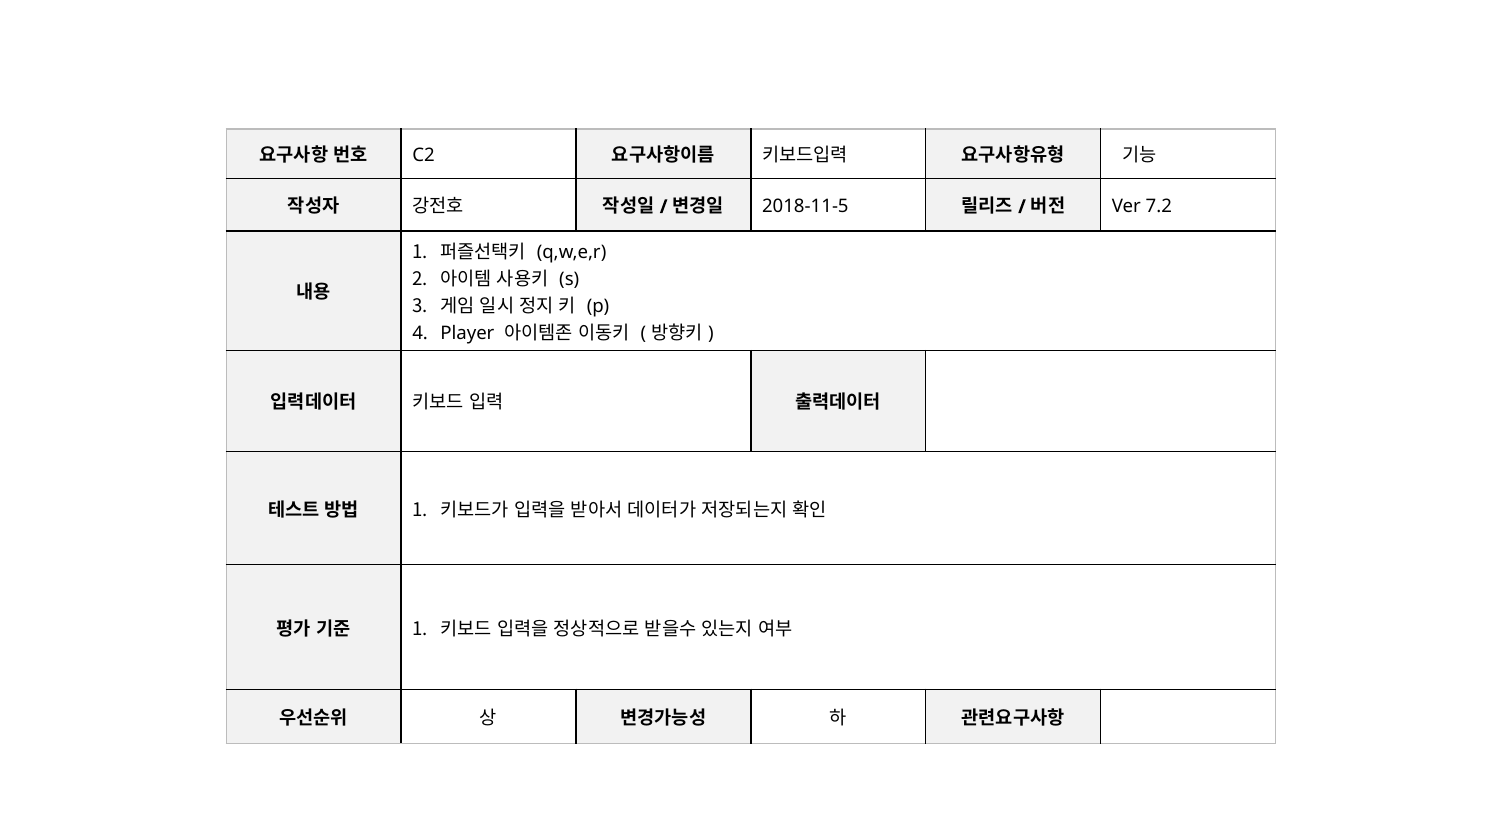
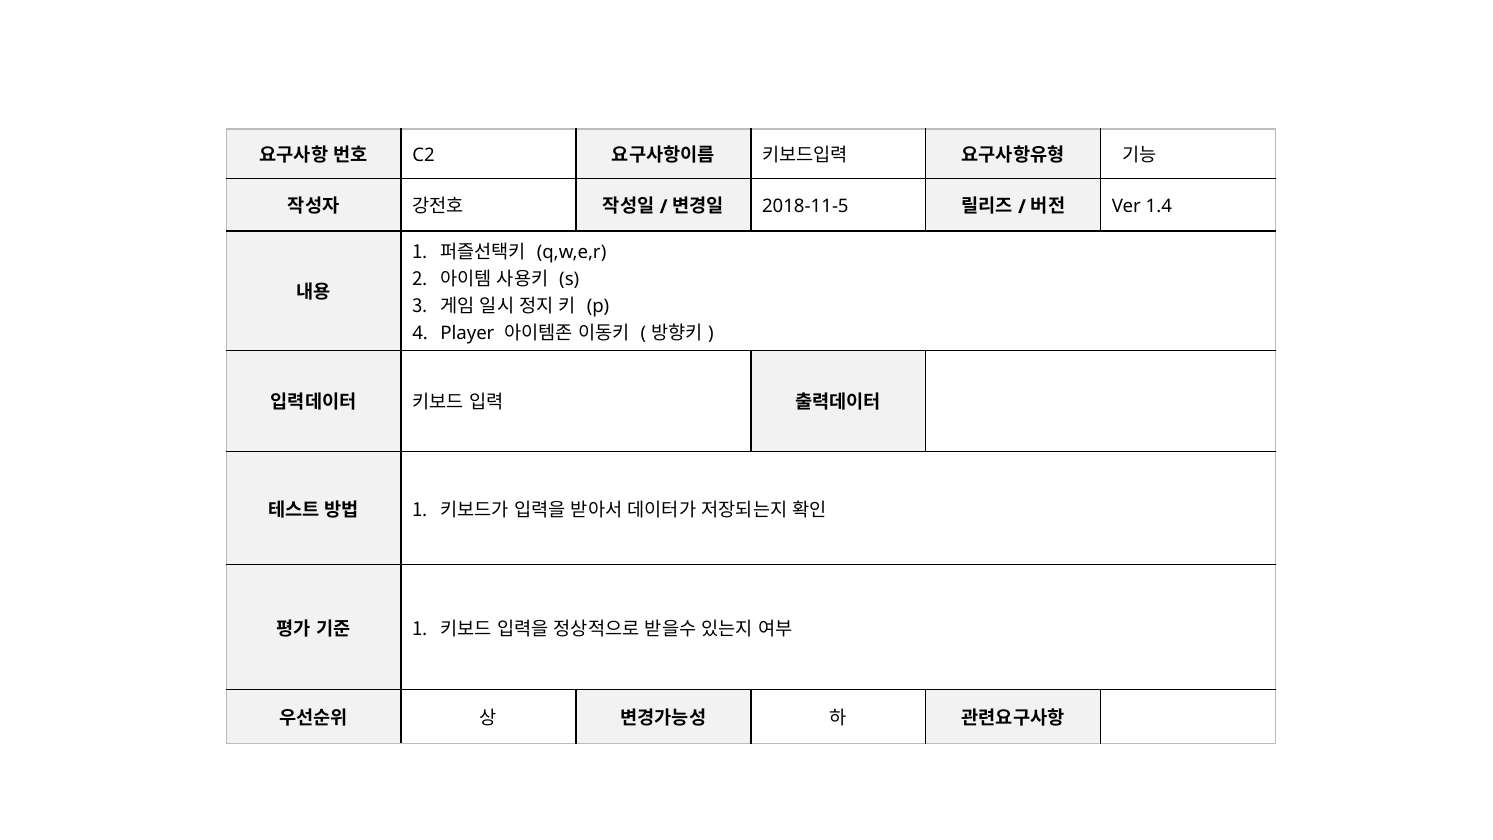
7.2: 7.2 -> 1.4 (1159, 206)
